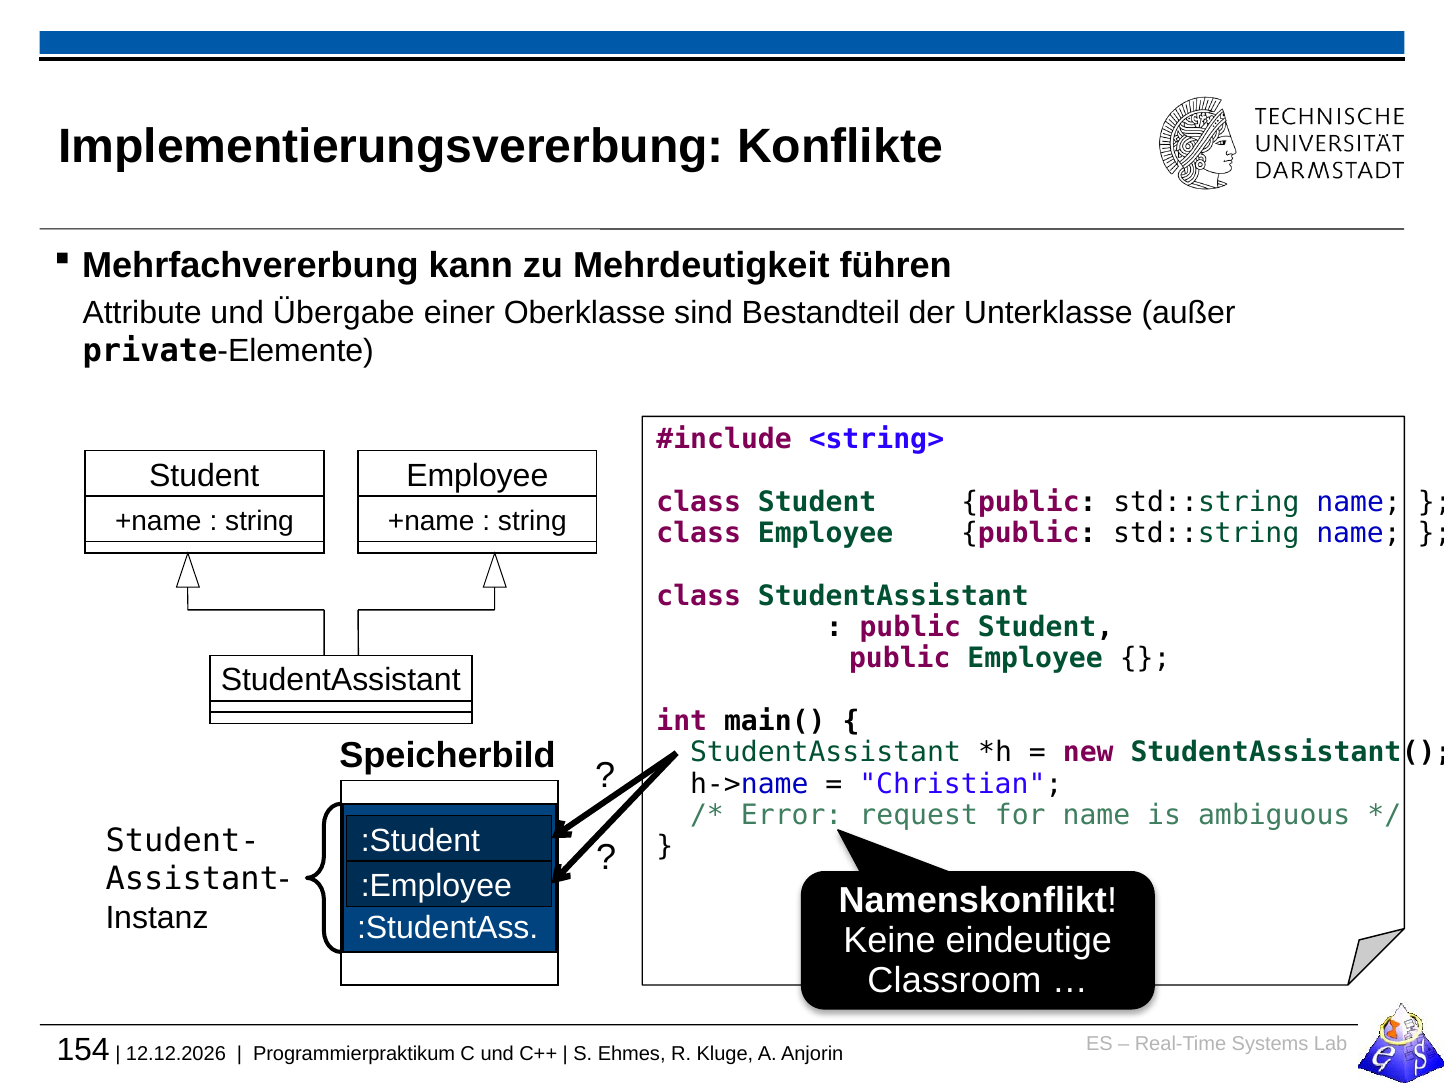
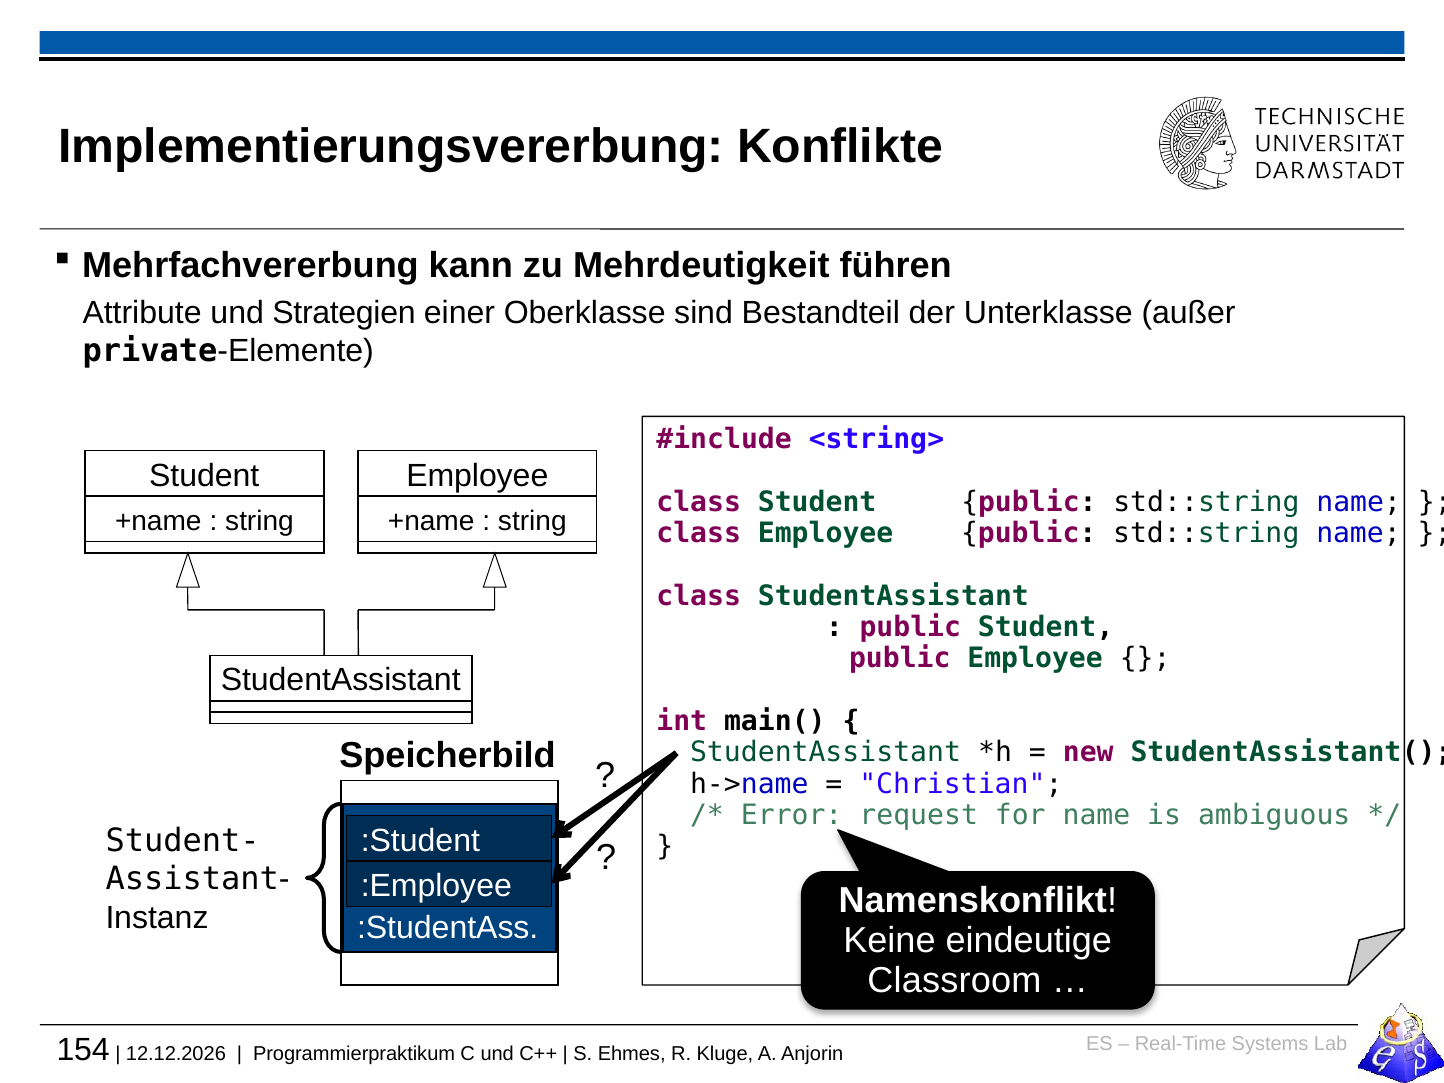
Übergabe: Übergabe -> Strategien (344, 313)
